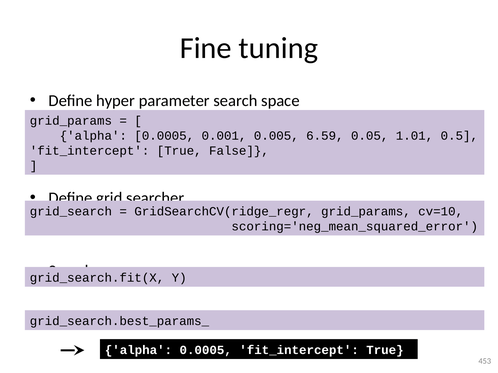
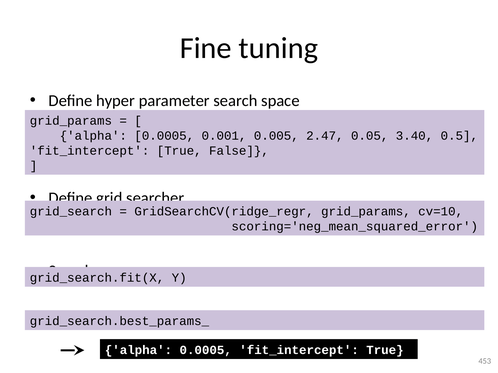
6.59: 6.59 -> 2.47 (325, 136)
1.01: 1.01 -> 3.40 (415, 136)
